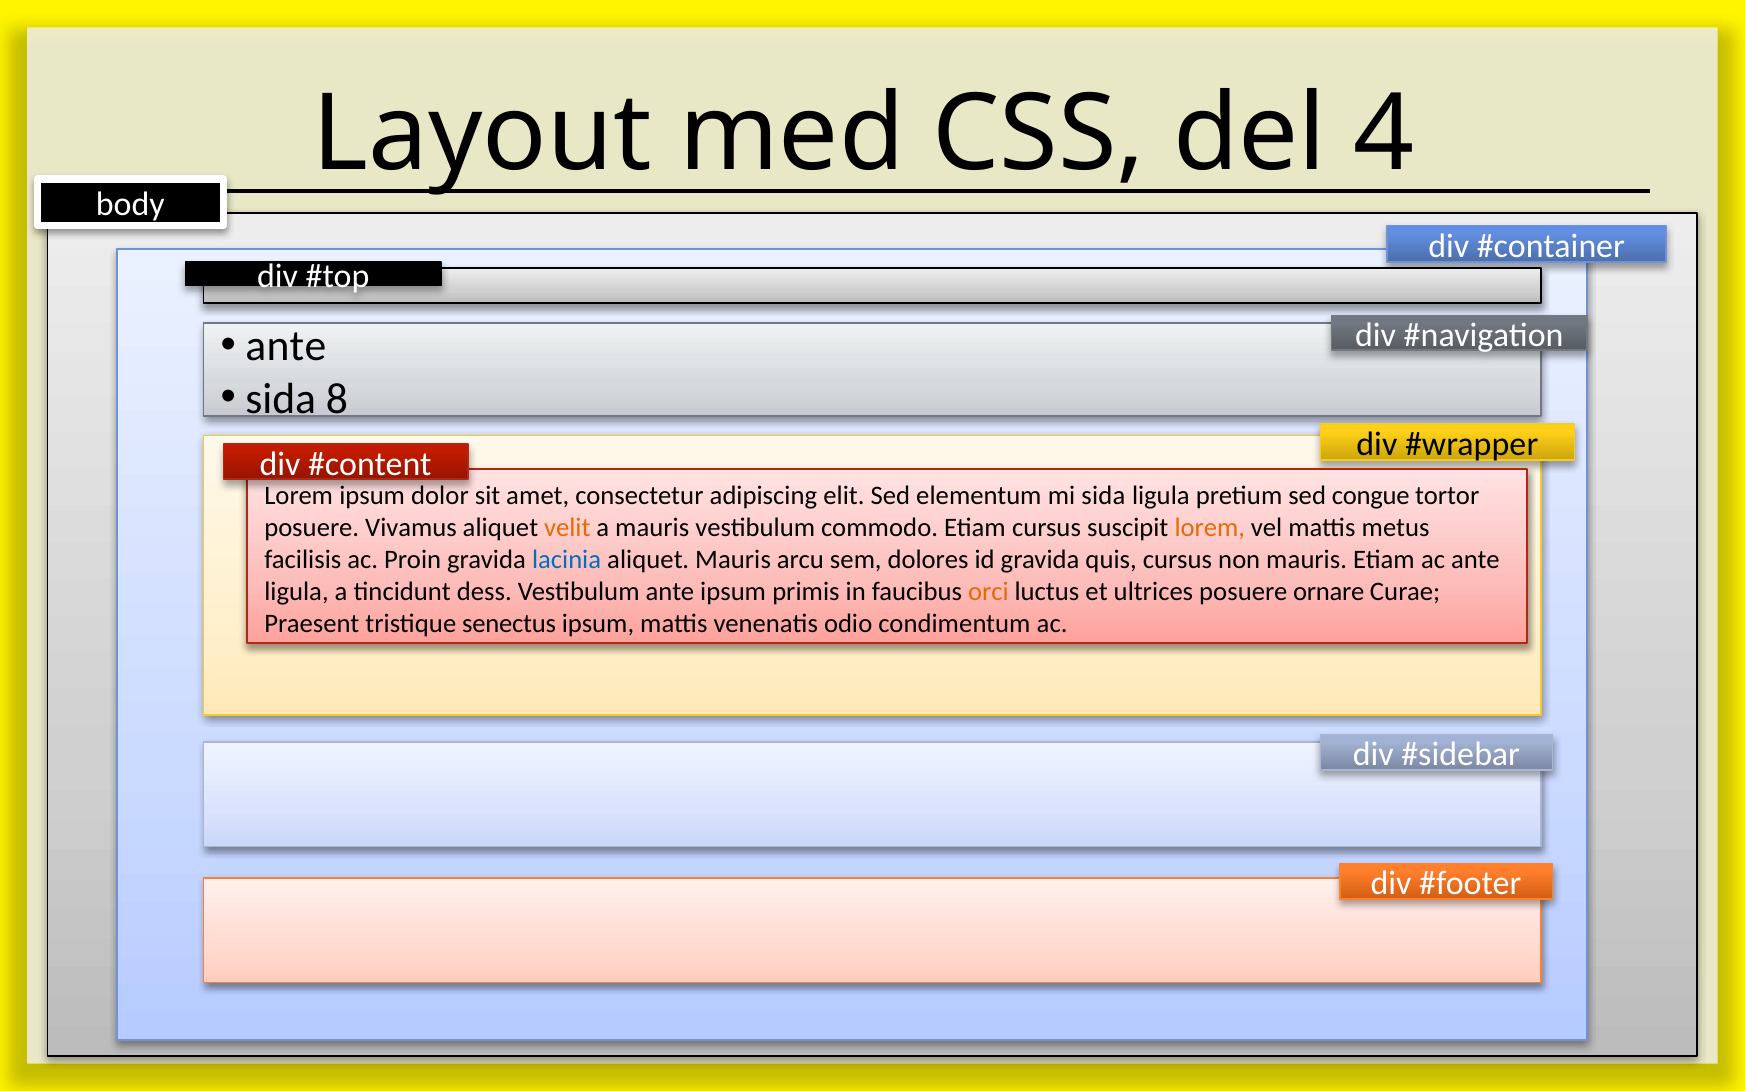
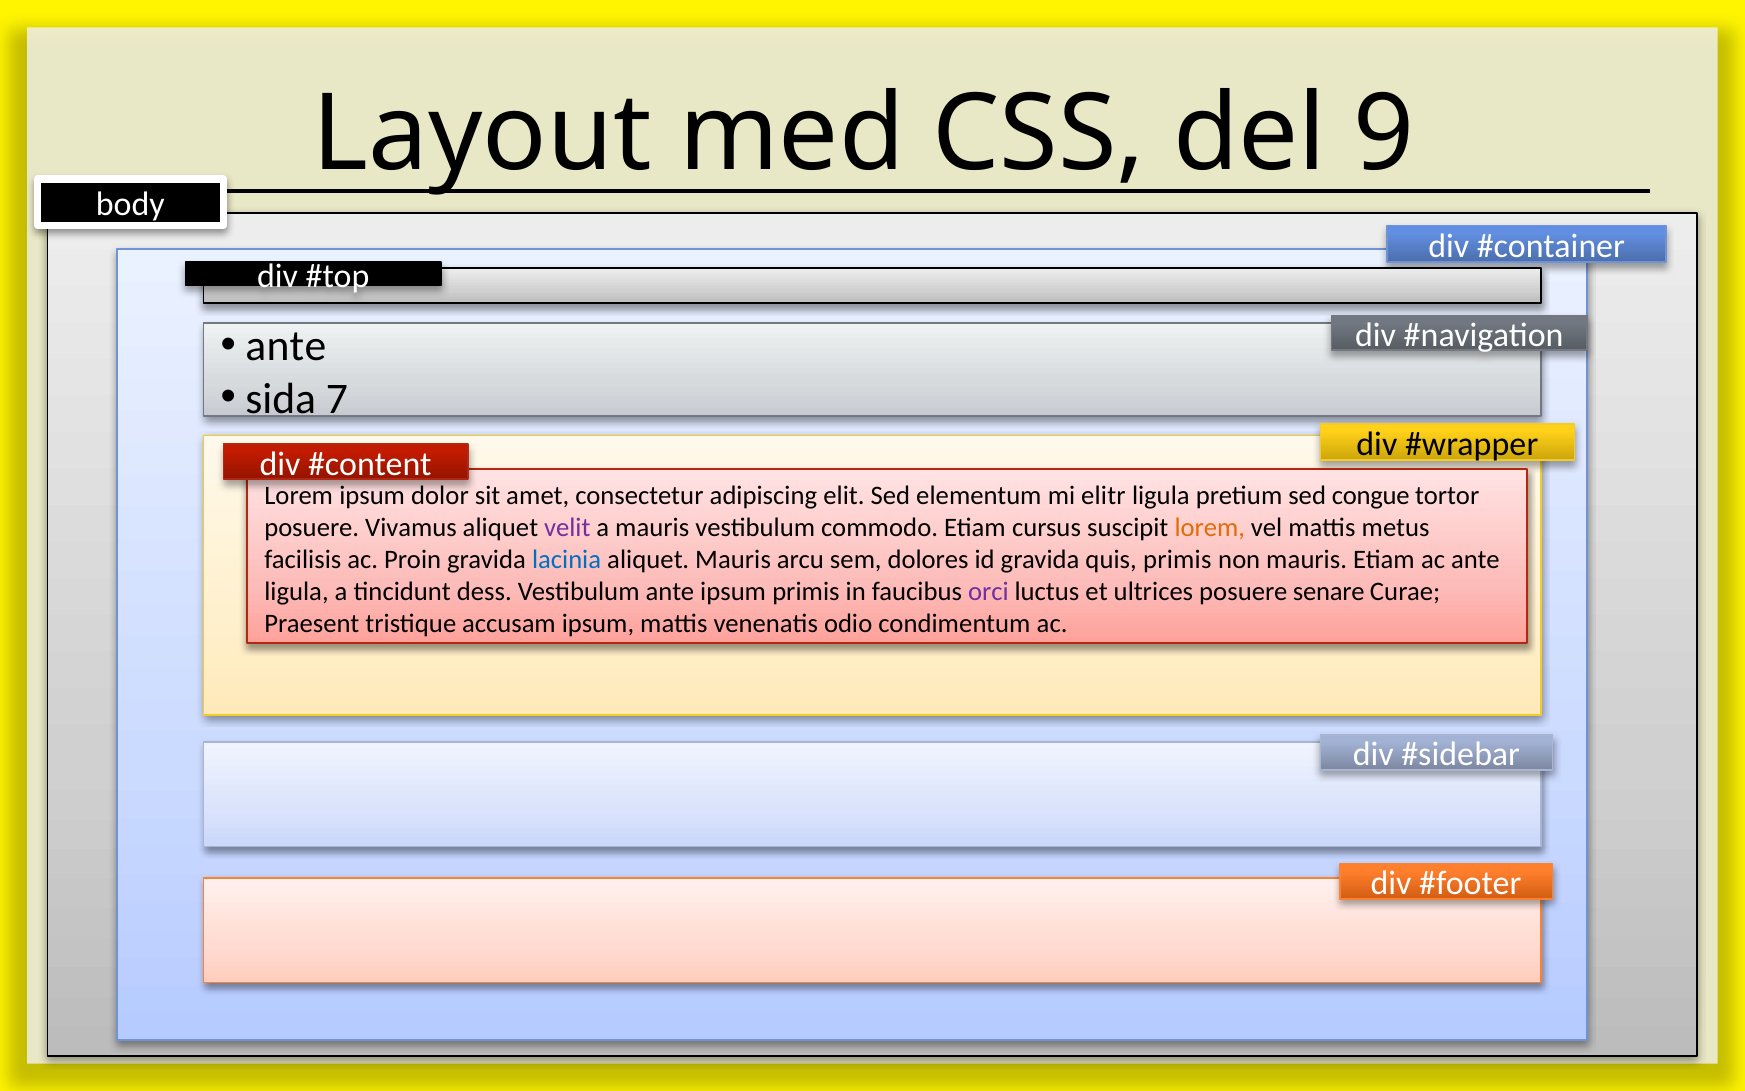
4: 4 -> 9 (1384, 135)
8: 8 -> 7 (337, 399)
mi sida: sida -> elitr (1103, 495)
velit colour: orange -> purple (567, 527)
quis cursus: cursus -> primis (1177, 559)
orci colour: orange -> purple (988, 591)
ornare: ornare -> senare (1329, 591)
senectus: senectus -> accusam (509, 623)
